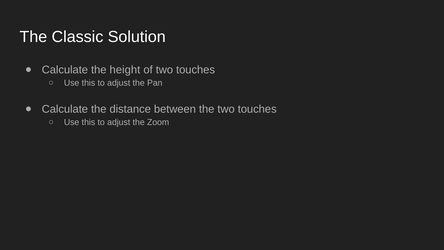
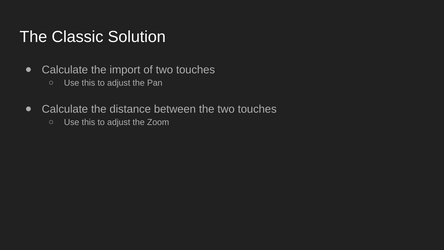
height: height -> import (125, 70)
